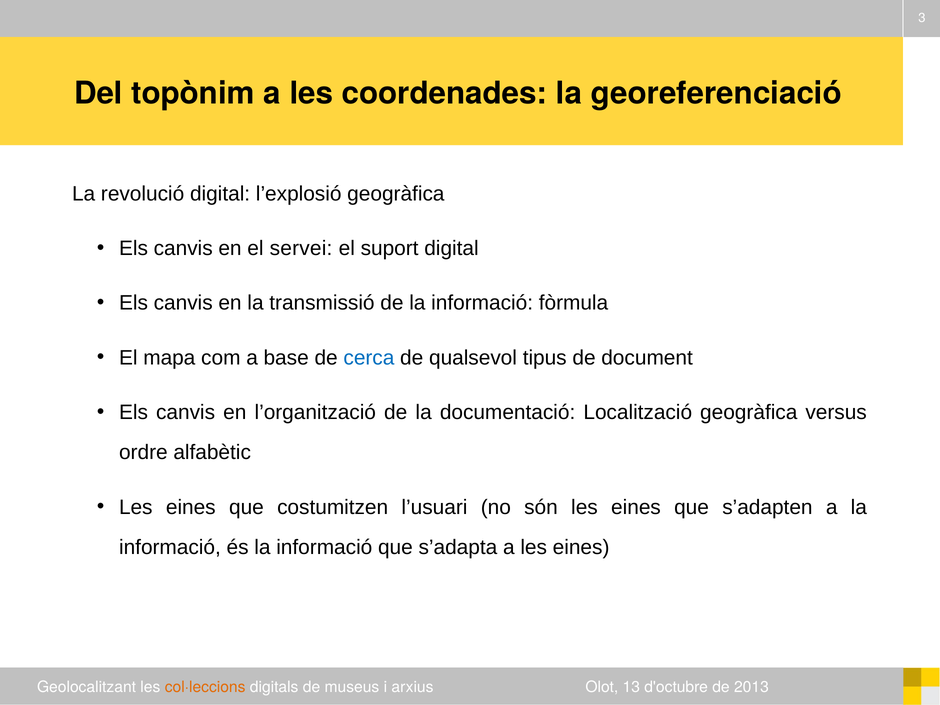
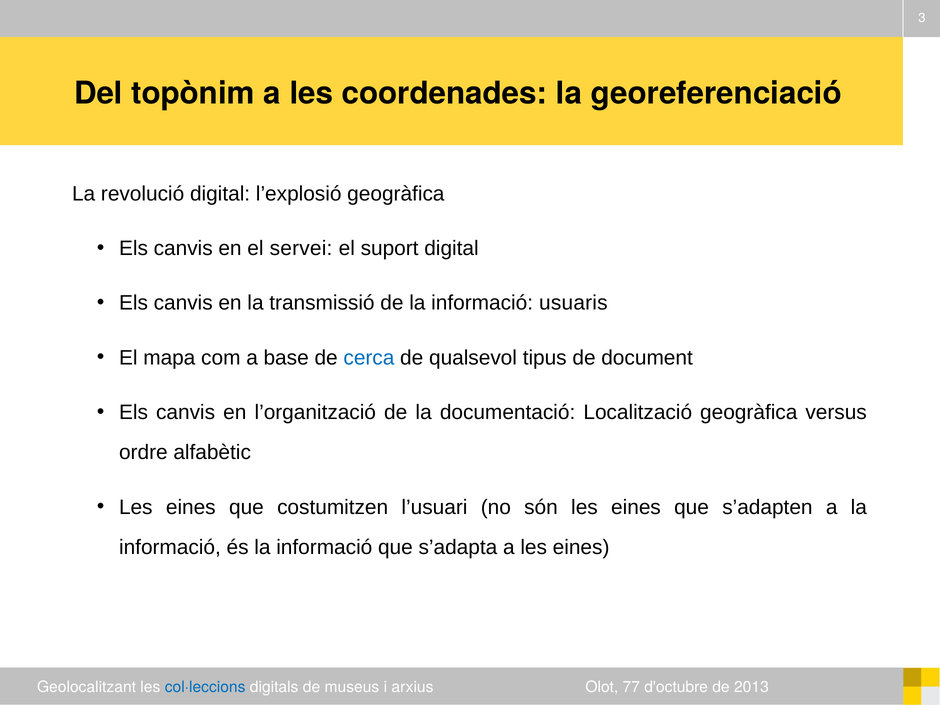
fòrmula: fòrmula -> usuaris (573, 303)
col·leccions colour: orange -> blue (205, 687)
13: 13 -> 77 (631, 687)
